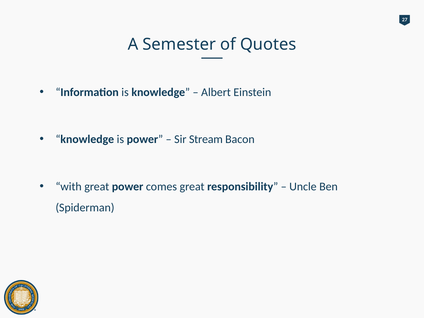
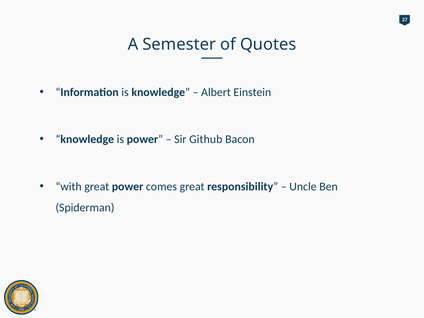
Stream: Stream -> Github (206, 139)
